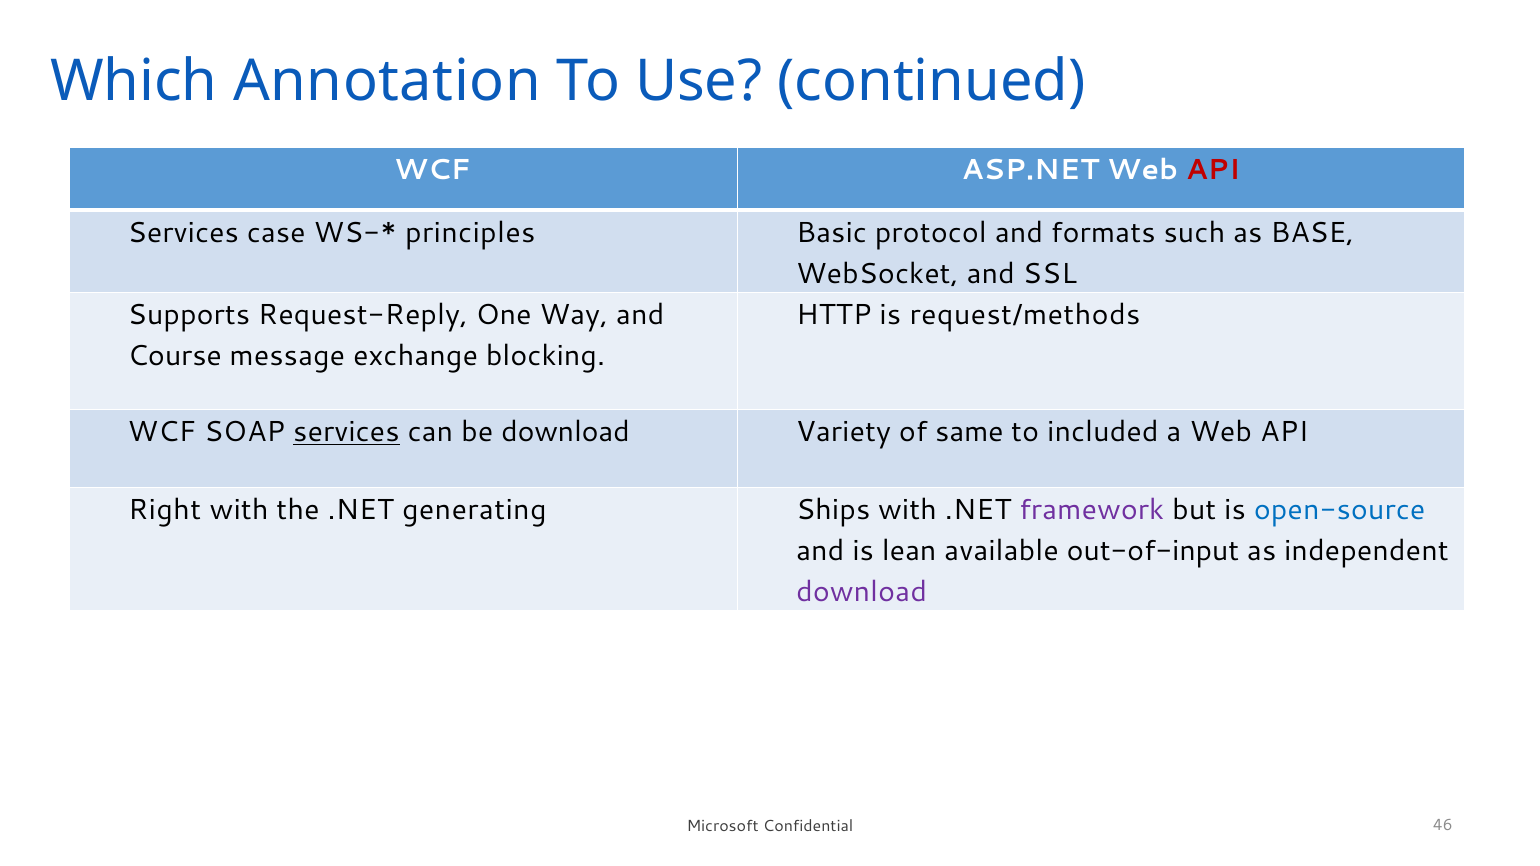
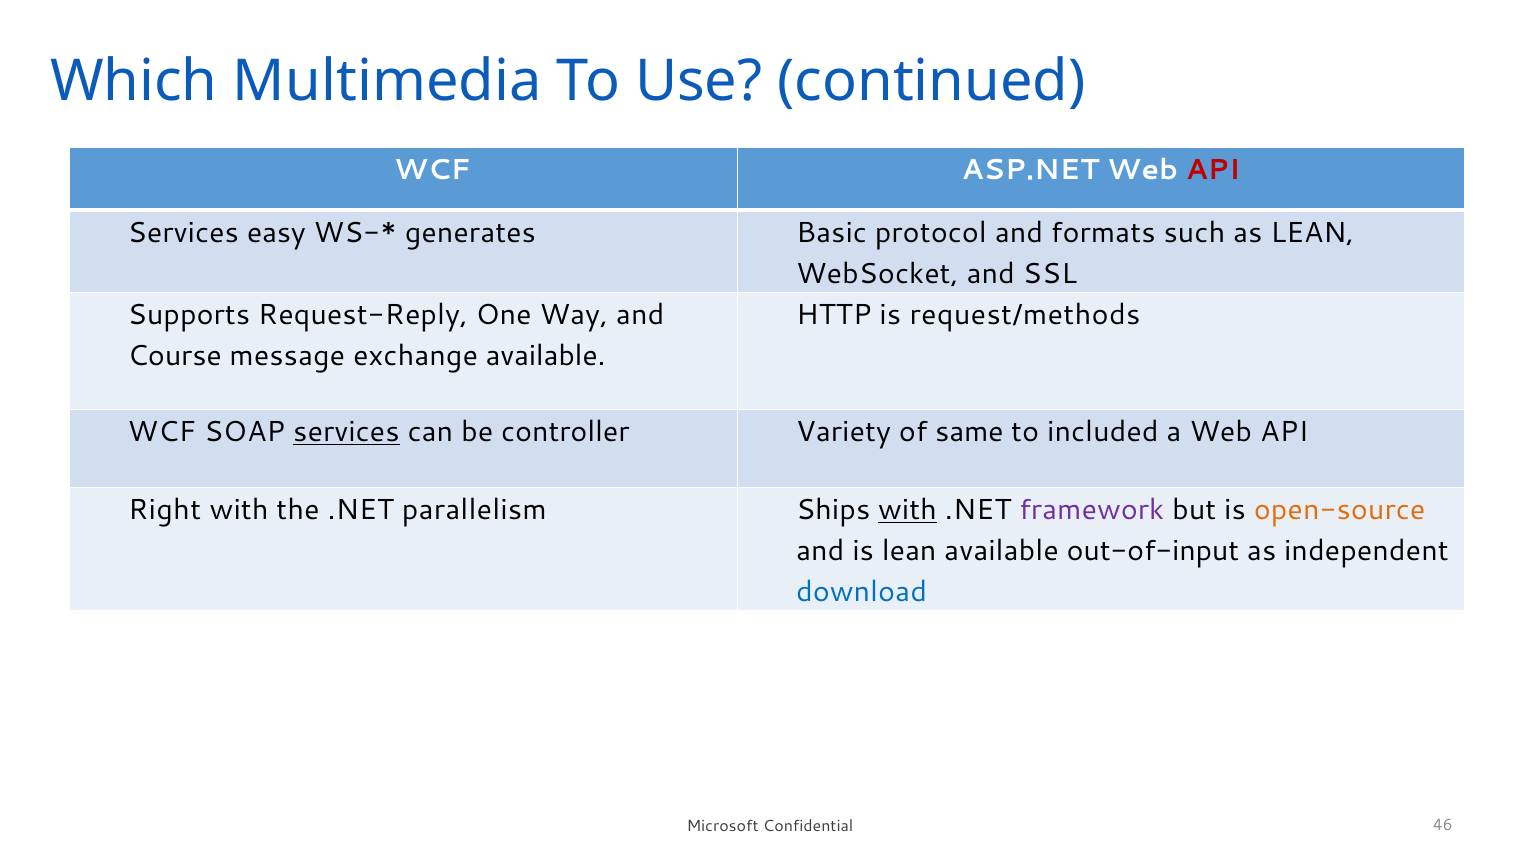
Annotation: Annotation -> Multimedia (387, 81)
case: case -> easy (276, 233)
principles: principles -> generates (470, 233)
as BASE: BASE -> LEAN (1312, 233)
exchange blocking: blocking -> available (546, 356)
be download: download -> controller (565, 432)
generating: generating -> parallelism (474, 510)
with underline: none -> present (908, 510)
open-source colour: blue -> orange (1340, 510)
download colour: purple -> blue (862, 592)
